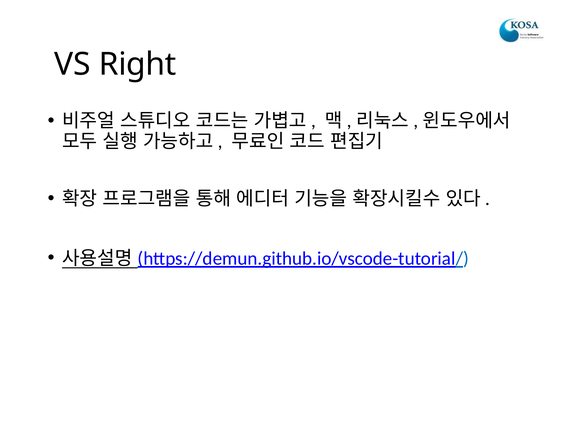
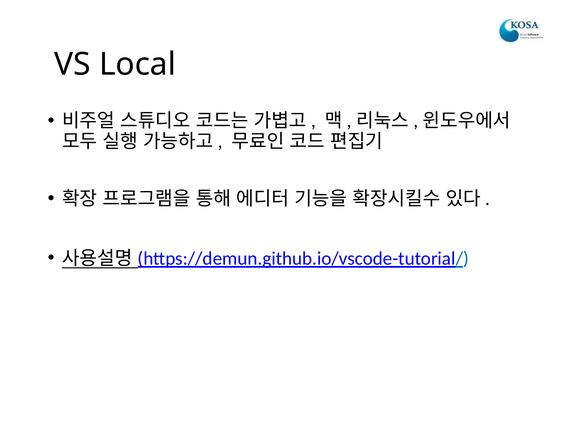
Right: Right -> Local (137, 64)
